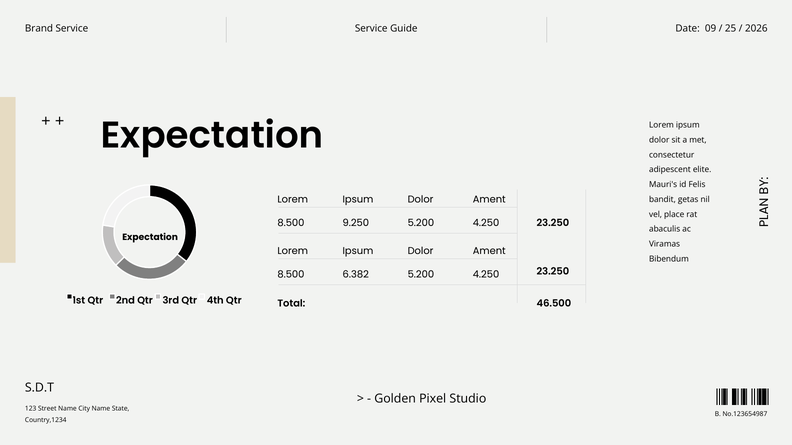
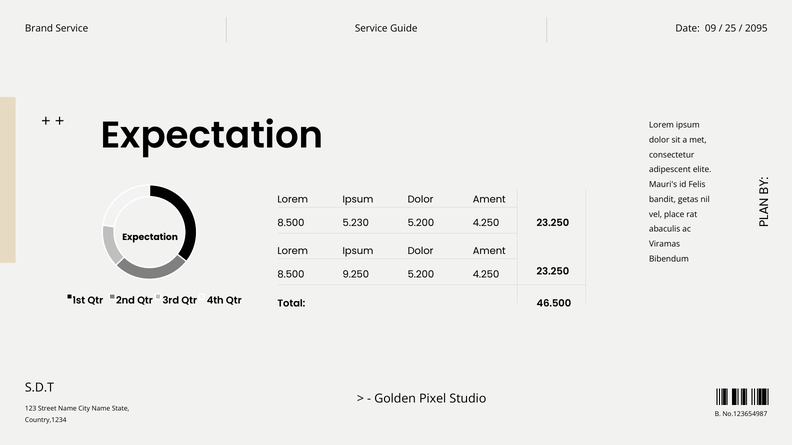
2026: 2026 -> 2095 (756, 28)
9.250: 9.250 -> 5.230 (356, 223)
6.382: 6.382 -> 9.250 (356, 275)
